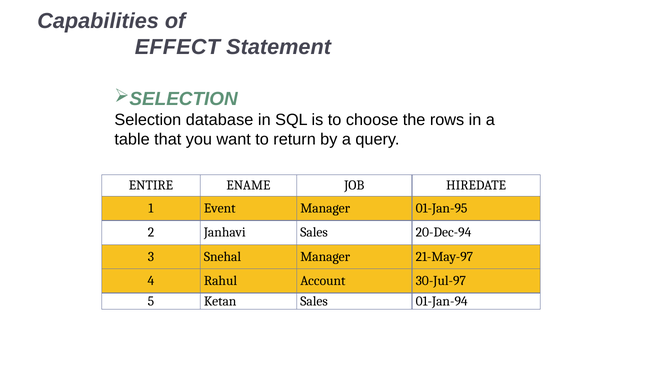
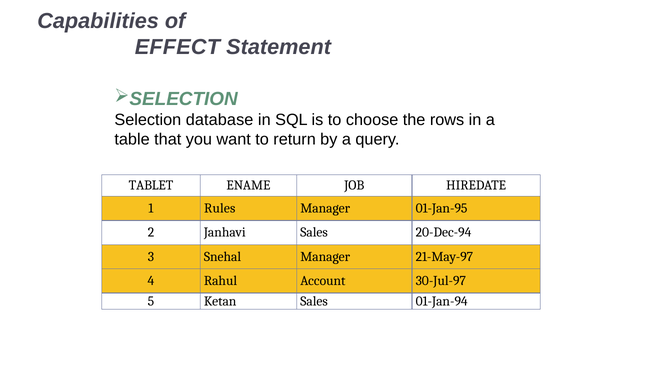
ENTIRE: ENTIRE -> TABLET (151, 185)
Event: Event -> Rules (220, 208)
